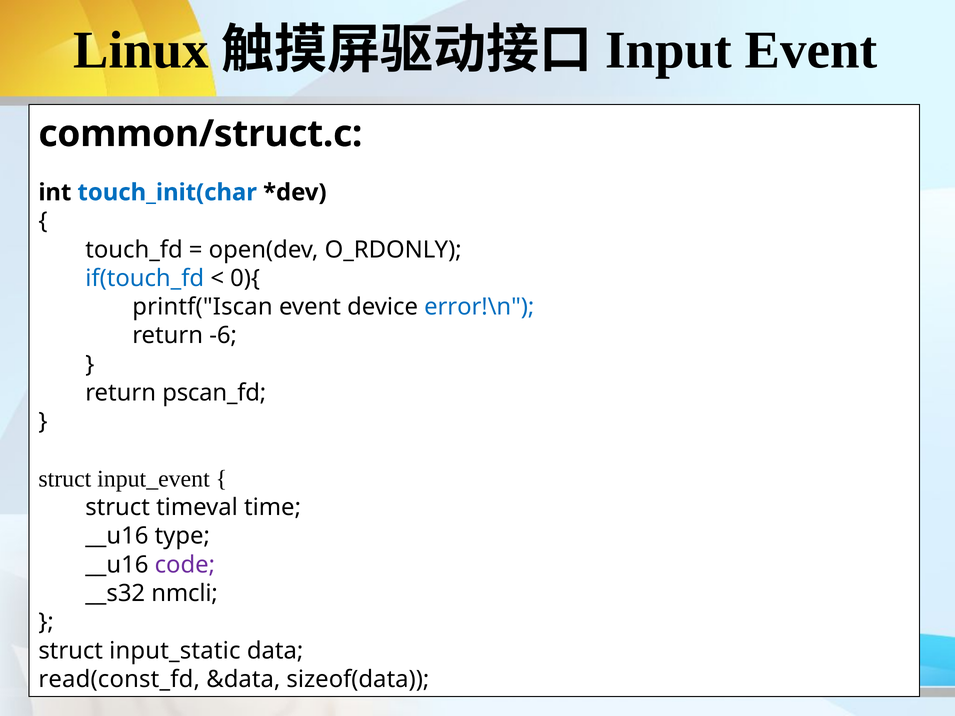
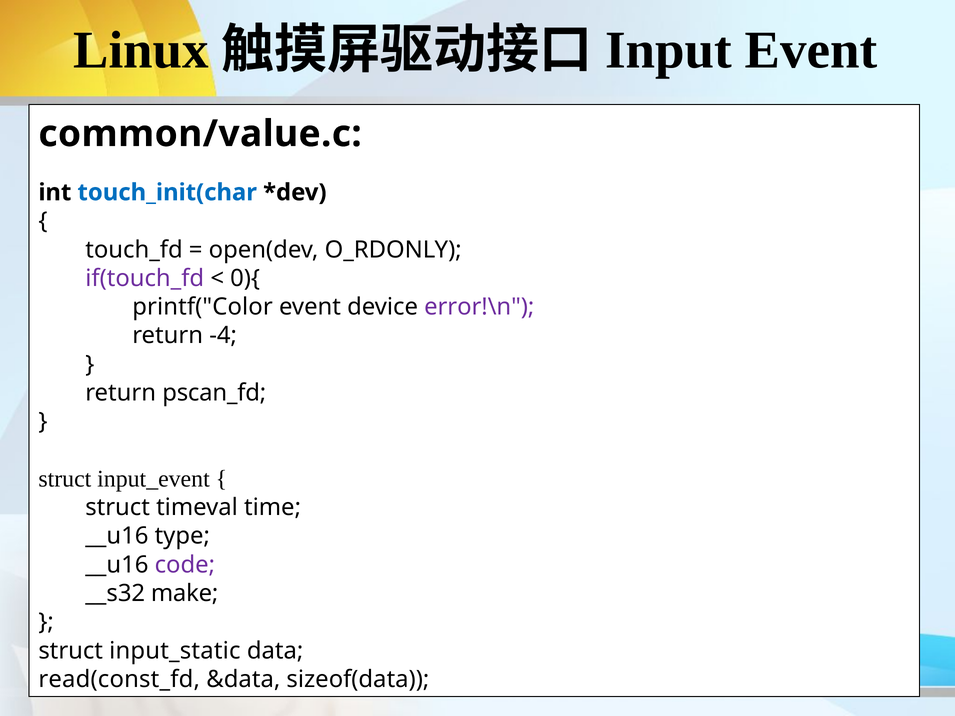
common/struct.c: common/struct.c -> common/value.c (200, 134)
if(touch_fd colour: blue -> purple (145, 278)
printf("Iscan: printf("Iscan -> printf("Color (203, 307)
error!\n colour: blue -> purple (479, 307)
-6: -6 -> -4 (223, 336)
nmcli: nmcli -> make (185, 594)
